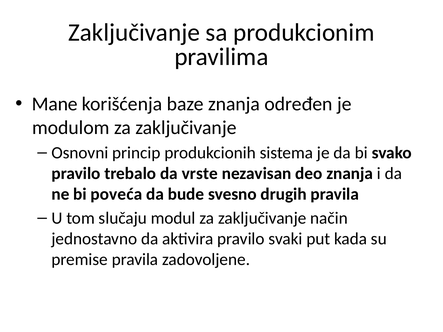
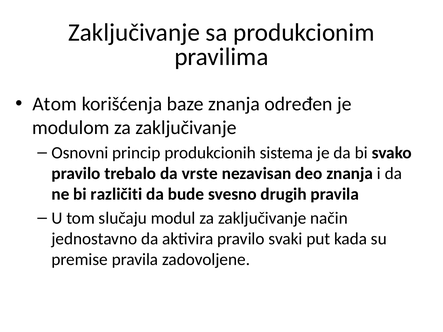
Mane: Mane -> Atom (55, 104)
poveća: poveća -> različiti (116, 194)
